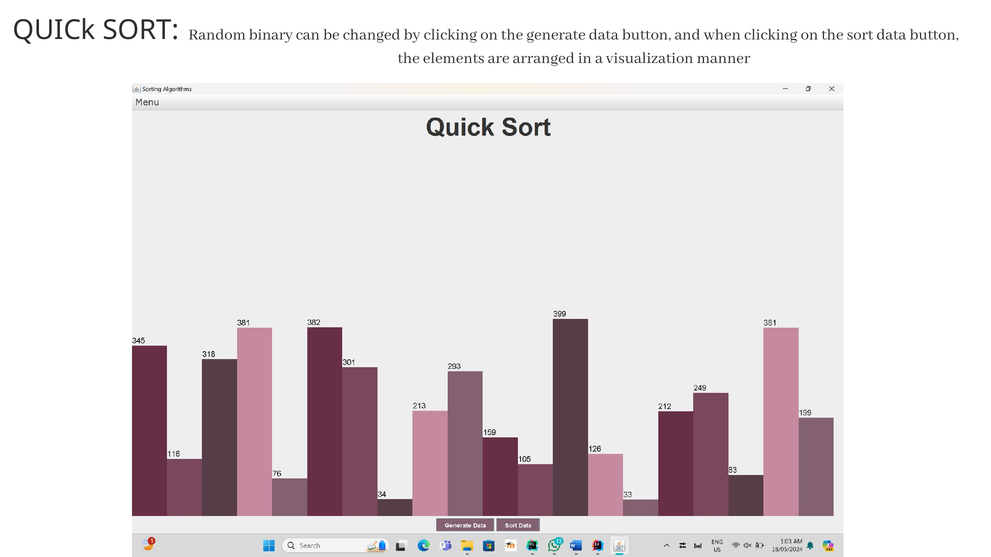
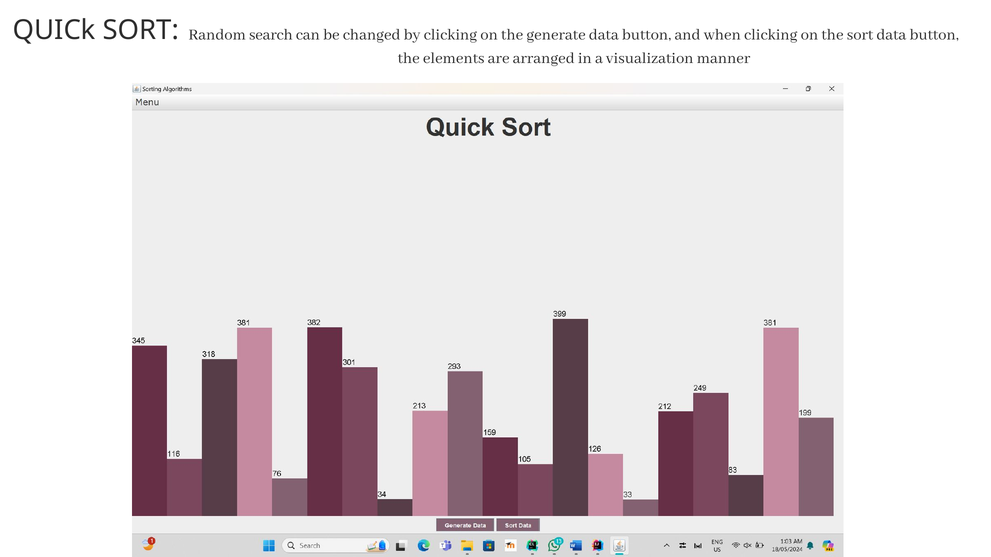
binary: binary -> search (271, 34)
